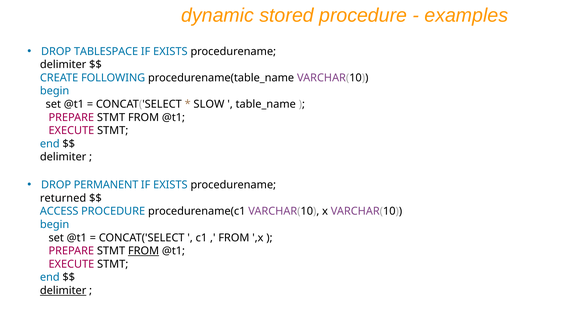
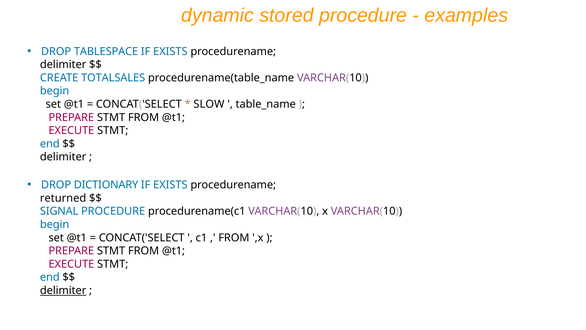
FOLLOWING: FOLLOWING -> TOTALSALES (113, 78)
PERMANENT: PERMANENT -> DICTIONARY (106, 185)
ACCESS: ACCESS -> SIGNAL (59, 211)
FROM underline: present -> none (144, 251)
